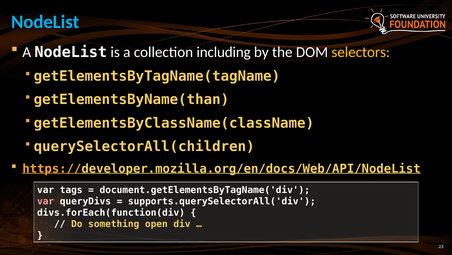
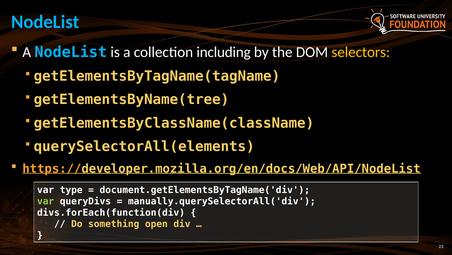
NodeList colour: white -> light blue (71, 52)
getElementsByName(than: getElementsByName(than -> getElementsByName(tree (131, 99)
querySelectorAll(children: querySelectorAll(children -> querySelectorAll(elements (144, 146)
tags: tags -> type (71, 189)
var colour: pink -> light green (46, 201)
supports.querySelectorAll('div: supports.querySelectorAll('div -> manually.querySelectorAll('div (222, 201)
